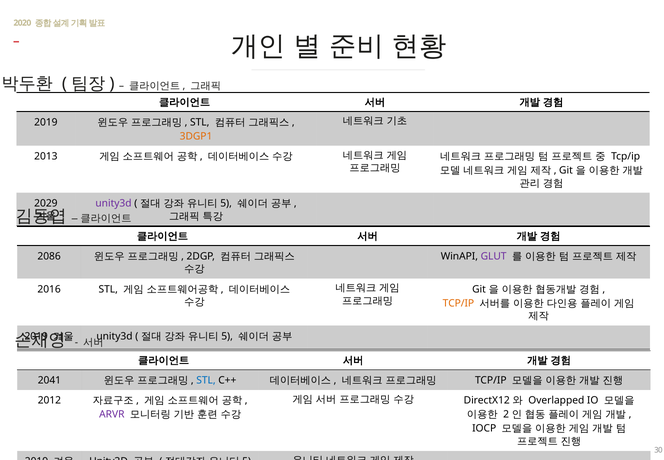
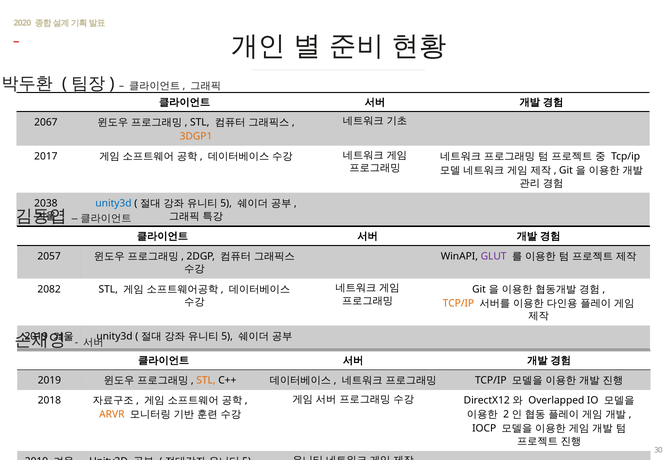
2019: 2019 -> 2067 (46, 122)
2013: 2013 -> 2017 (46, 156)
2029: 2029 -> 2038 (46, 203)
unity3d colour: purple -> blue (114, 203)
2086: 2086 -> 2057 (49, 256)
2016: 2016 -> 2082 (49, 289)
2041: 2041 -> 2019 (49, 380)
STL colour: blue -> orange (206, 380)
2012: 2012 -> 2018 (49, 400)
ARVR colour: purple -> orange (112, 414)
